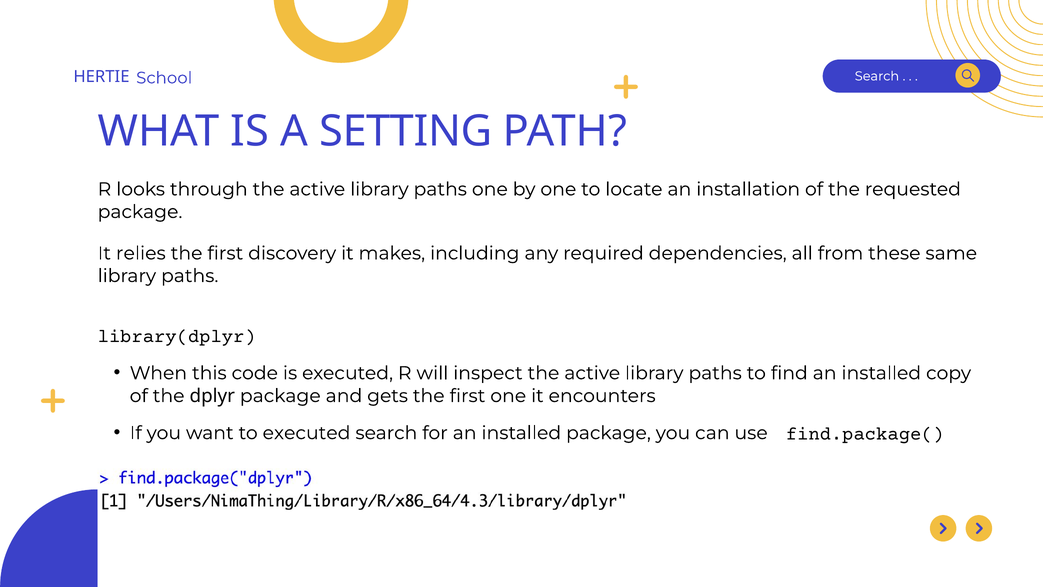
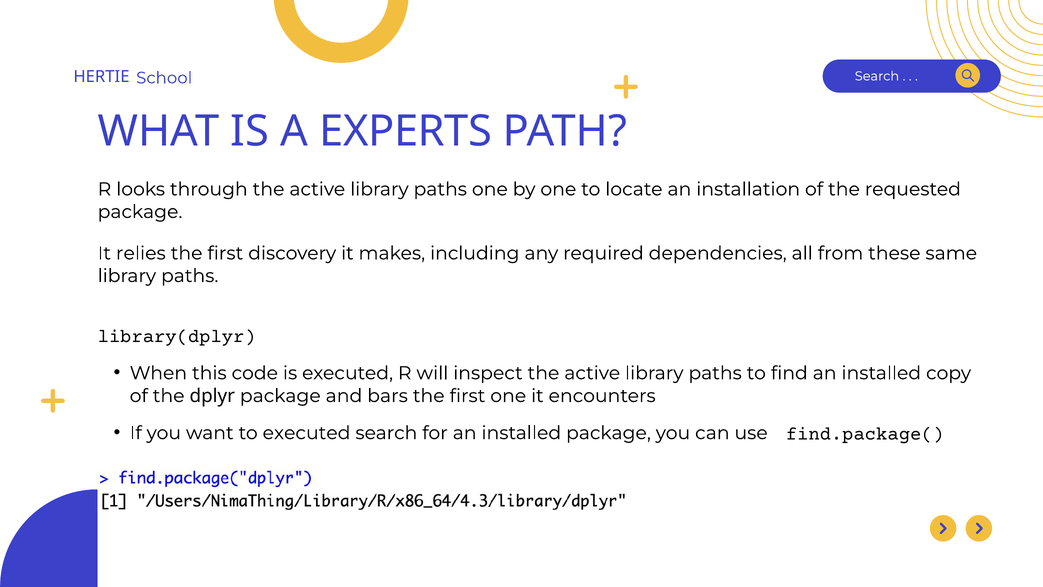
SETTING: SETTING -> EXPERTS (406, 131)
gets: gets -> bars (388, 396)
